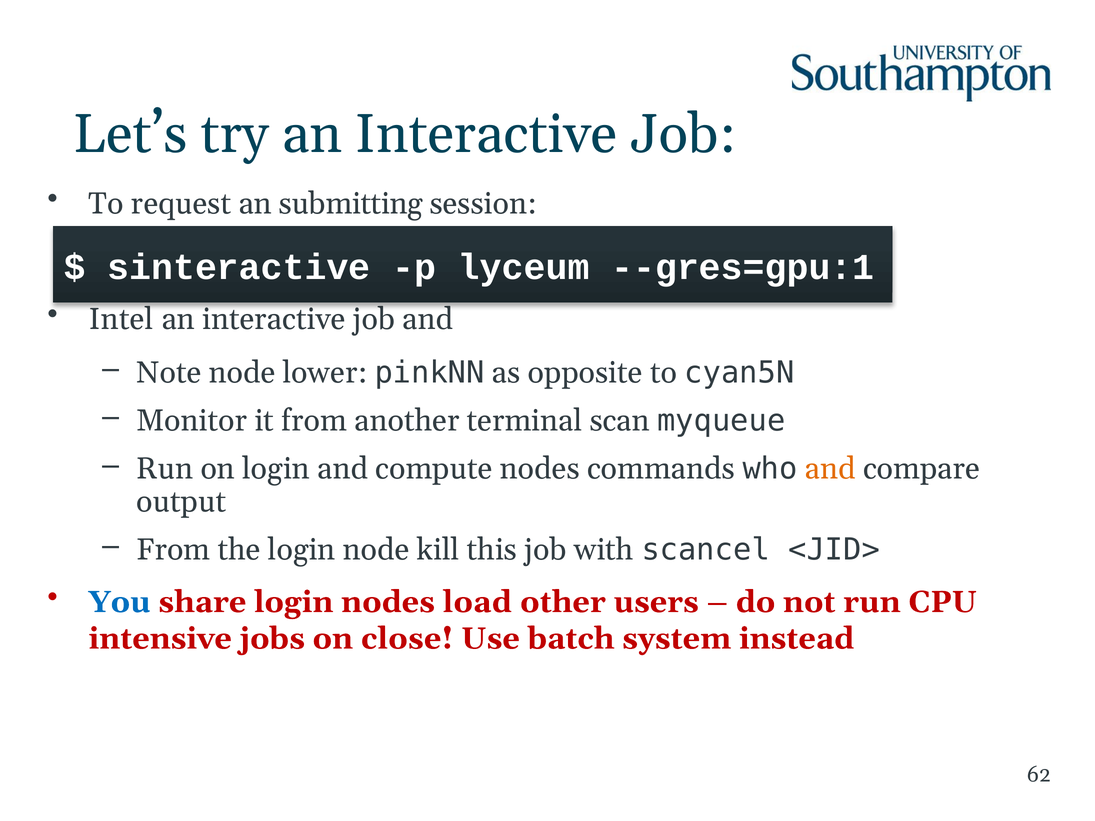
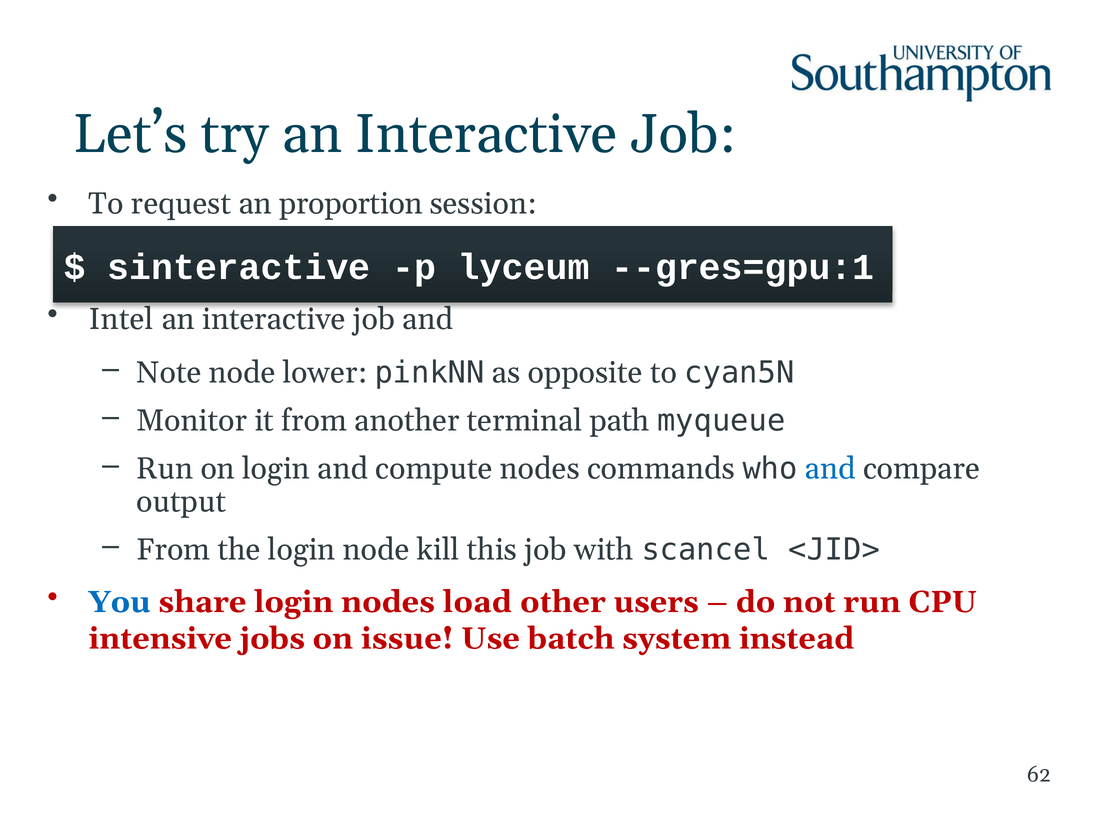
submitting: submitting -> proportion (351, 204)
scan: scan -> path (620, 421)
and colour: orange -> blue (830, 469)
close: close -> issue (407, 639)
